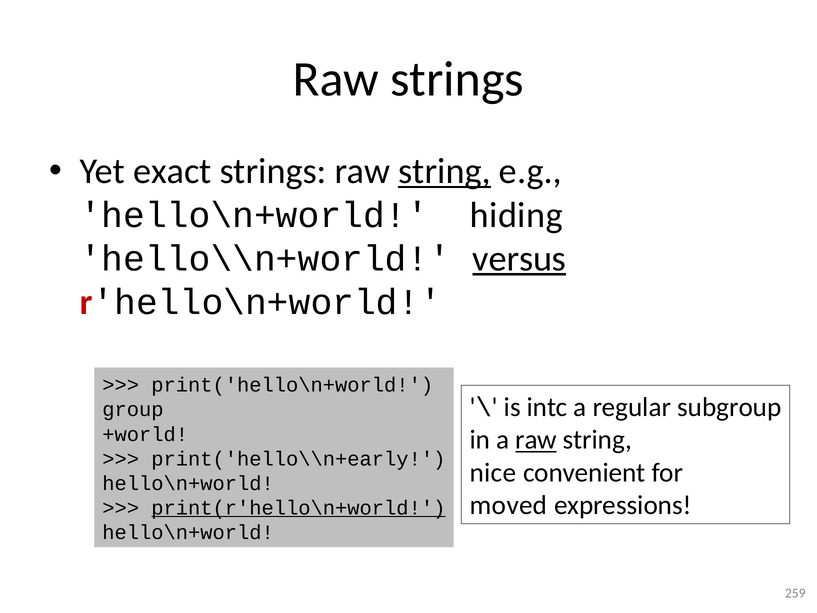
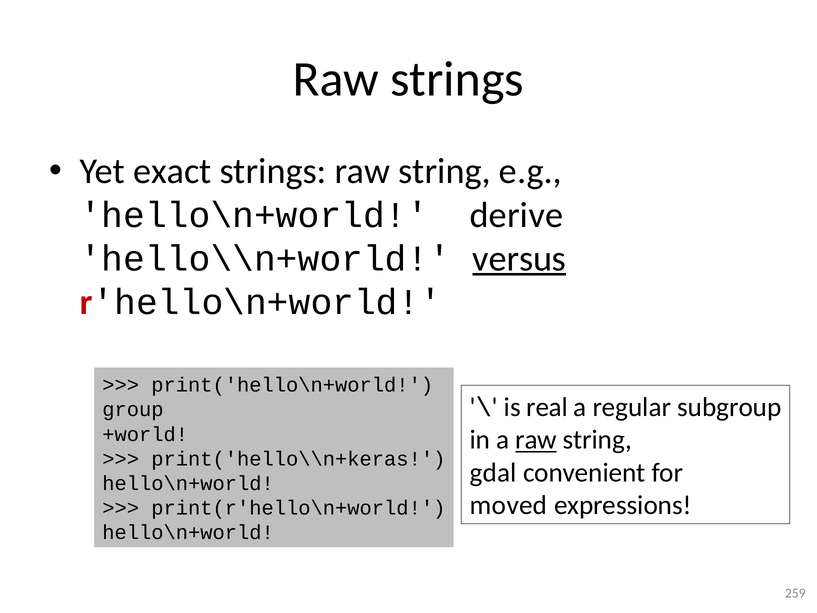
string underline: present -> none (444, 171)
hiding: hiding -> derive (516, 215)
intc: intc -> real (547, 407)
print('hello\\n+early: print('hello\\n+early -> print('hello\\n+keras (298, 459)
nice: nice -> gdal (493, 472)
print(r'hello\n+world underline: present -> none (298, 508)
